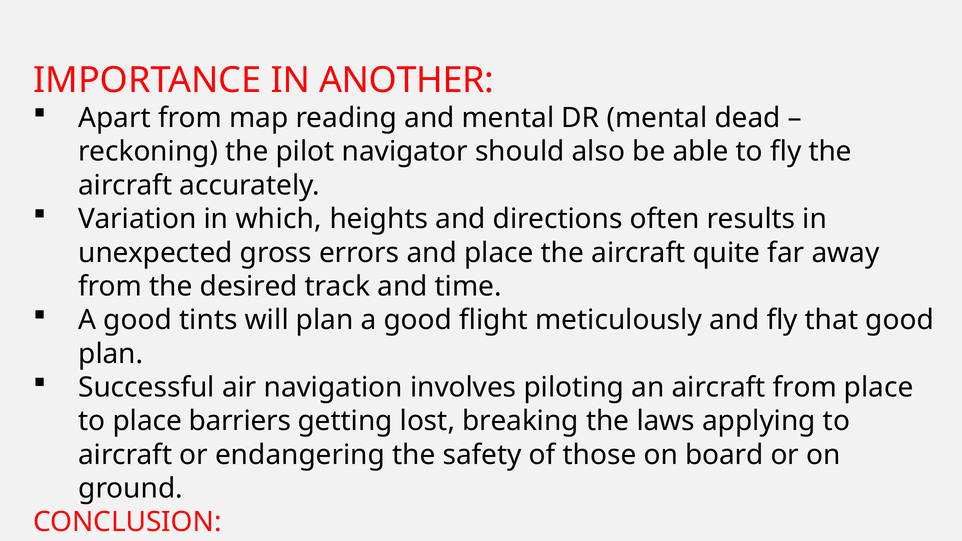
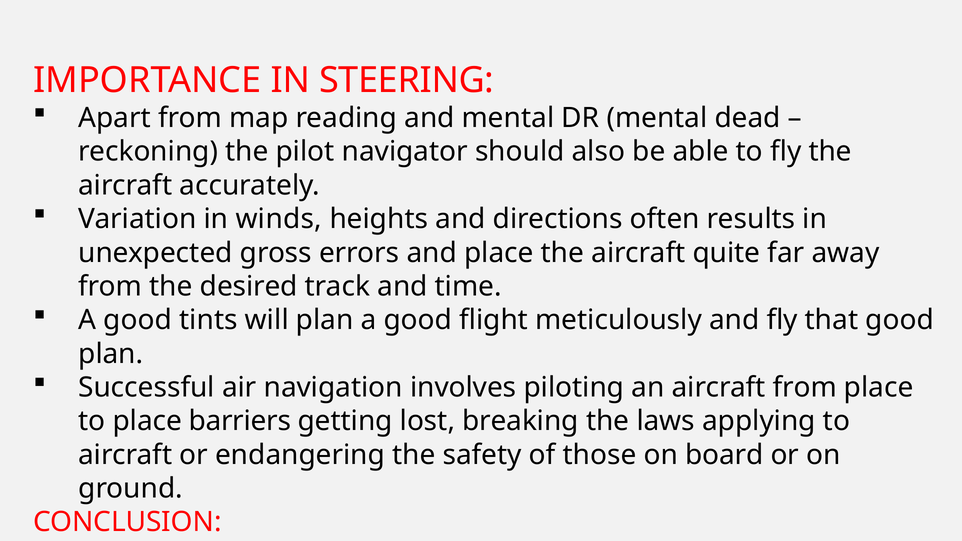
ANOTHER: ANOTHER -> STEERING (407, 80)
which: which -> winds (279, 219)
